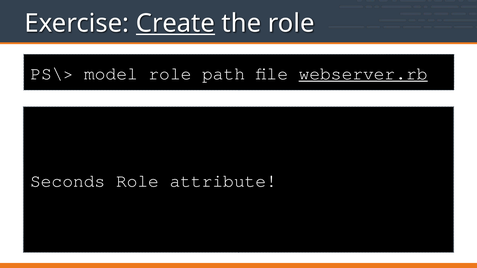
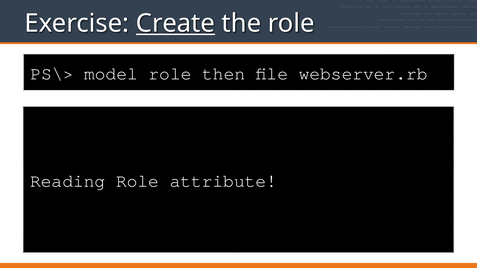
path: path -> then (224, 74)
webserver.rb underline: present -> none (363, 74)
Seconds: Seconds -> Reading (68, 181)
